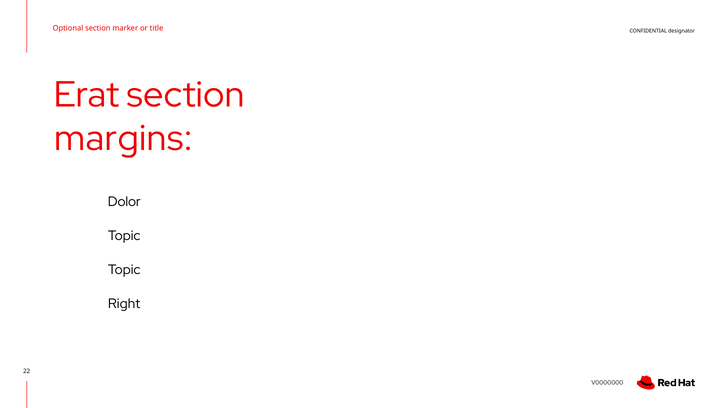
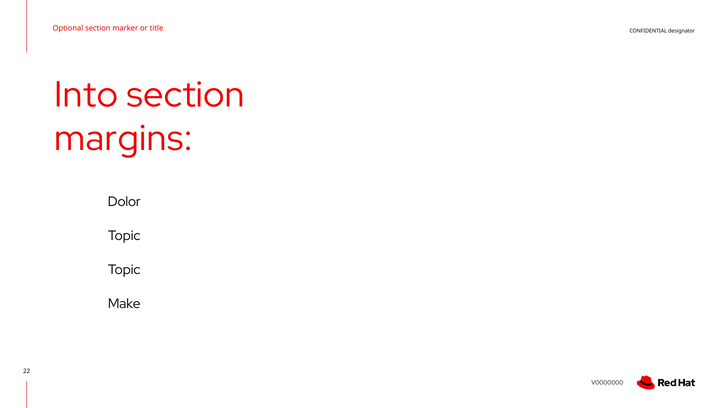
Erat: Erat -> Into (86, 95)
Right: Right -> Make (124, 303)
